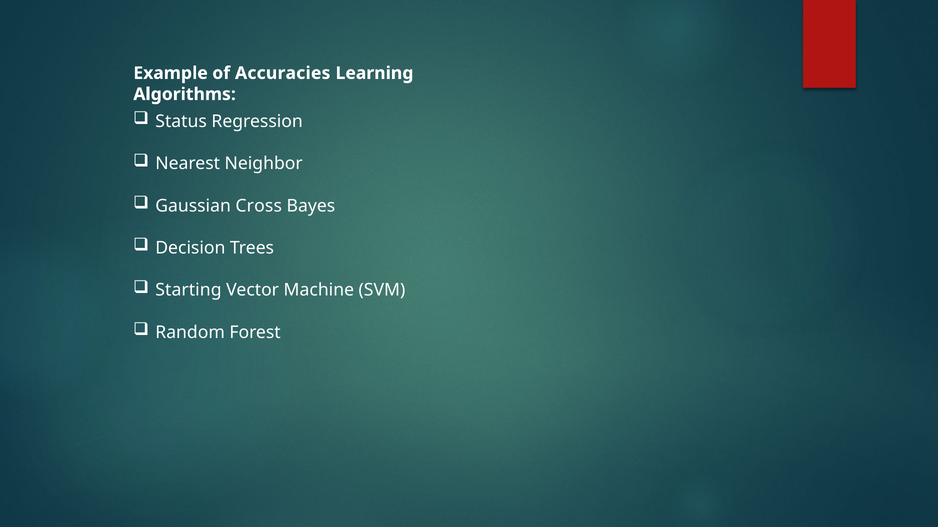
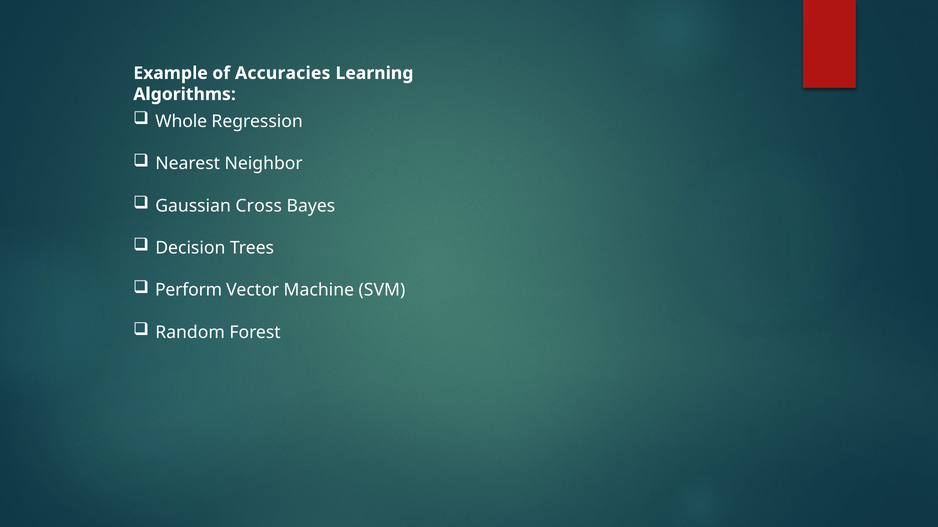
Status: Status -> Whole (181, 122)
Starting: Starting -> Perform (189, 291)
